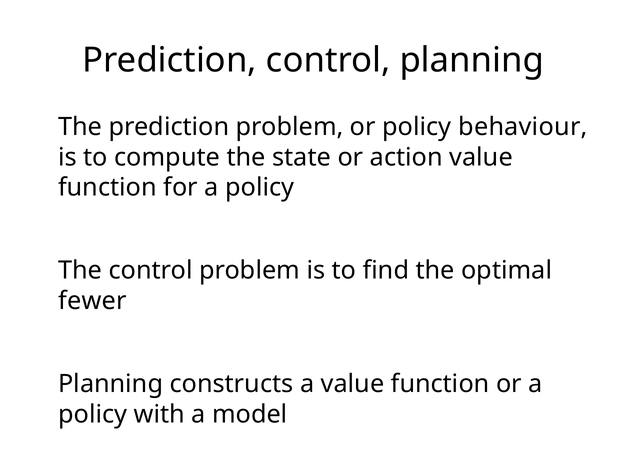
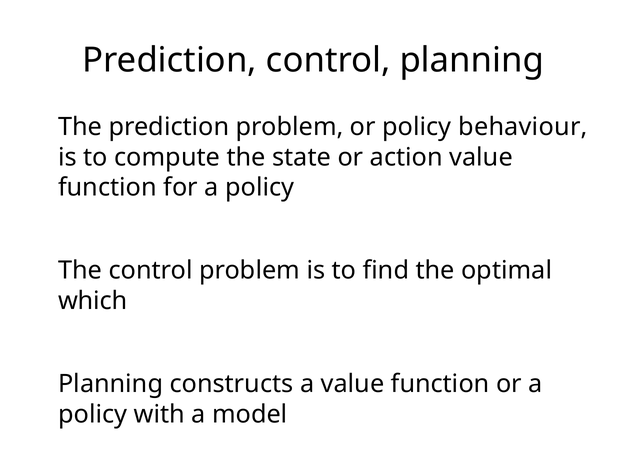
fewer: fewer -> which (93, 301)
